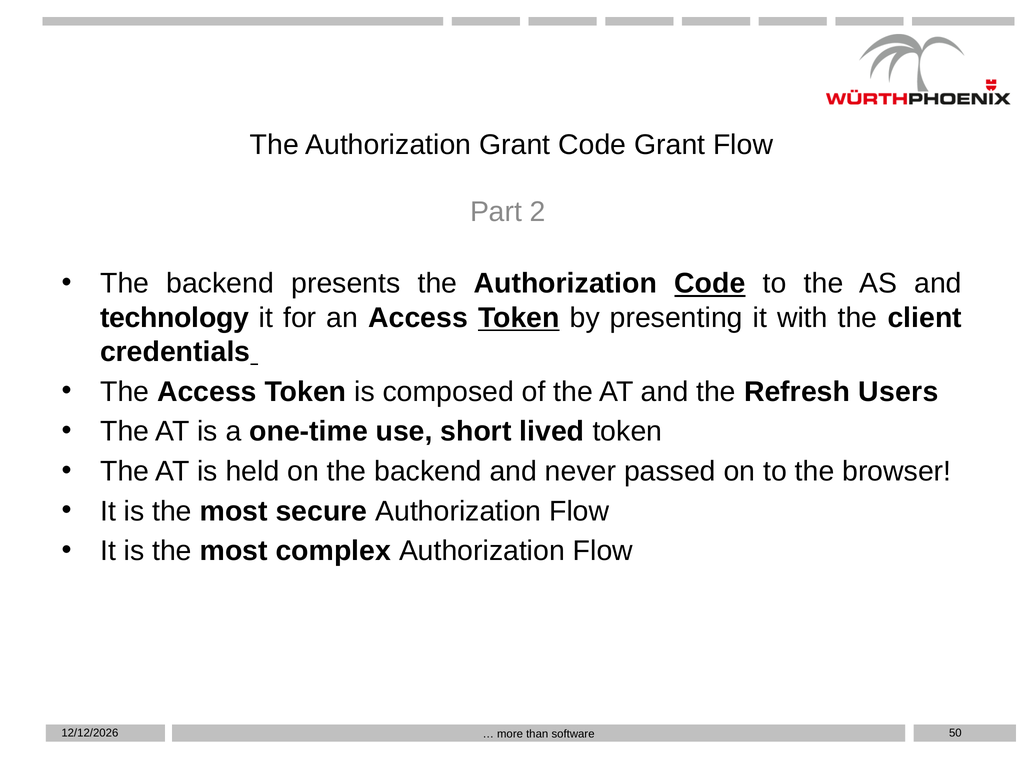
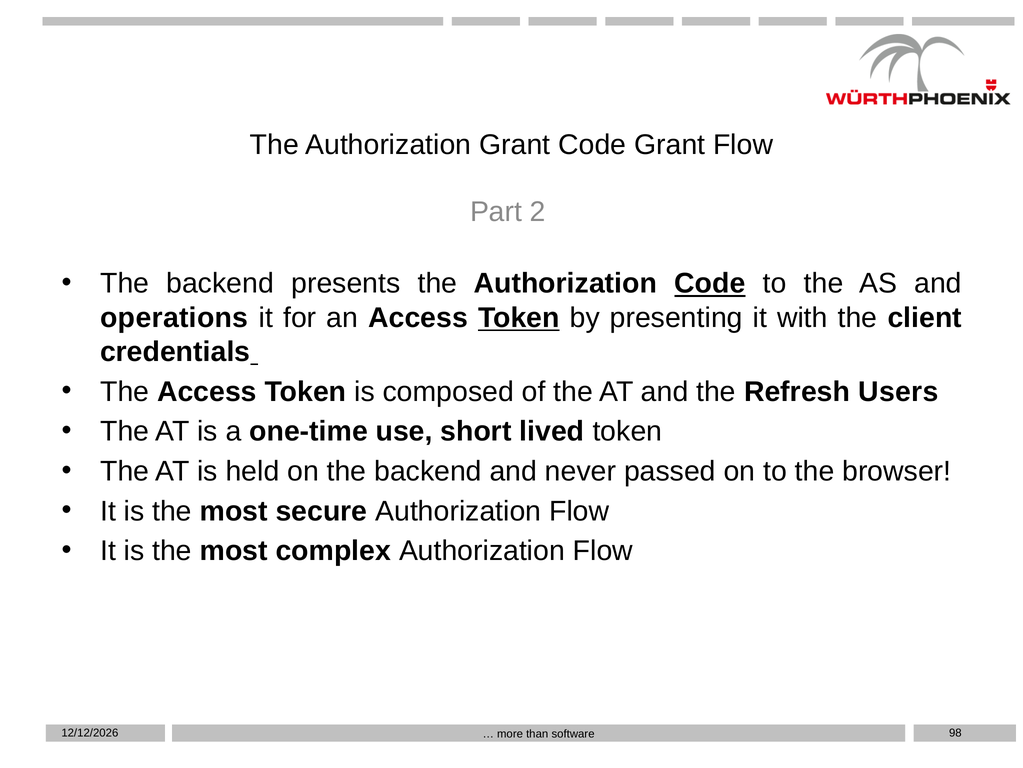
technology: technology -> operations (174, 317)
50: 50 -> 98 (955, 732)
